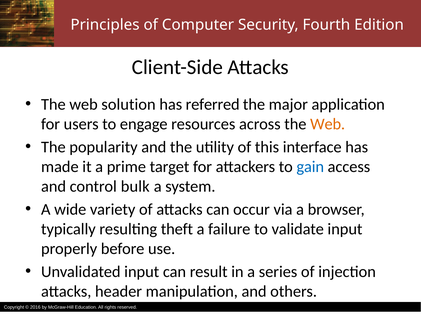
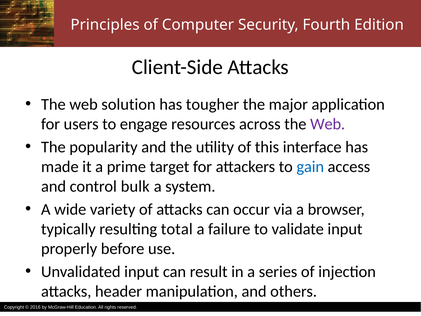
referred: referred -> tougher (213, 104)
Web colour: orange -> purple (328, 124)
theft: theft -> total (177, 229)
